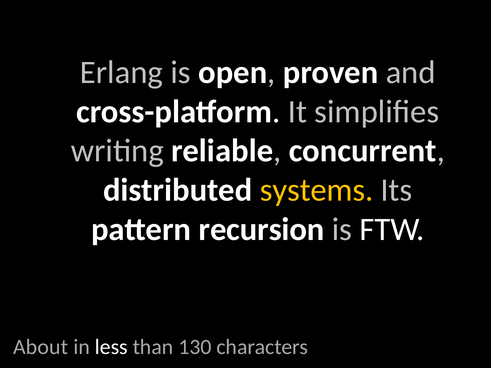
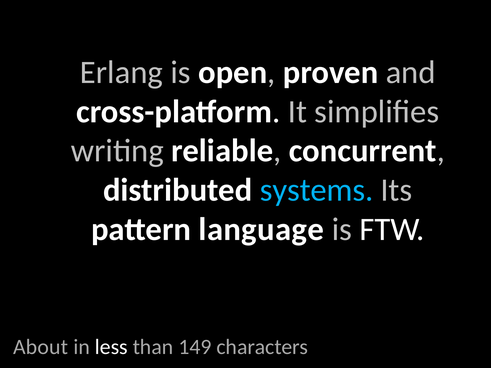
systems colour: yellow -> light blue (317, 190)
recursion: recursion -> language (261, 230)
130: 130 -> 149 (195, 347)
